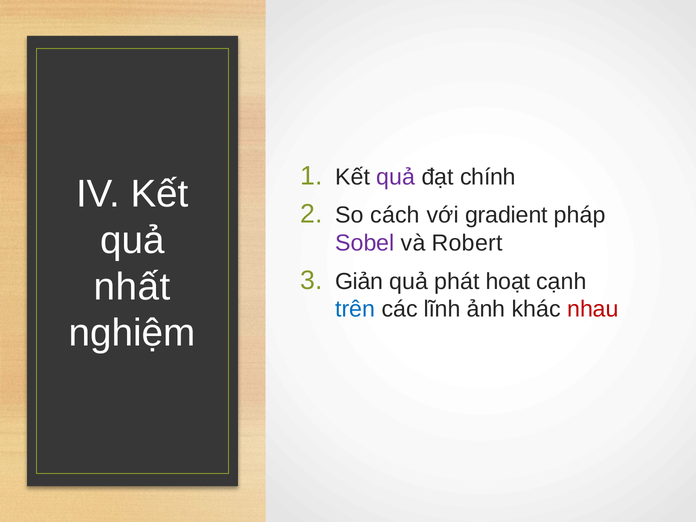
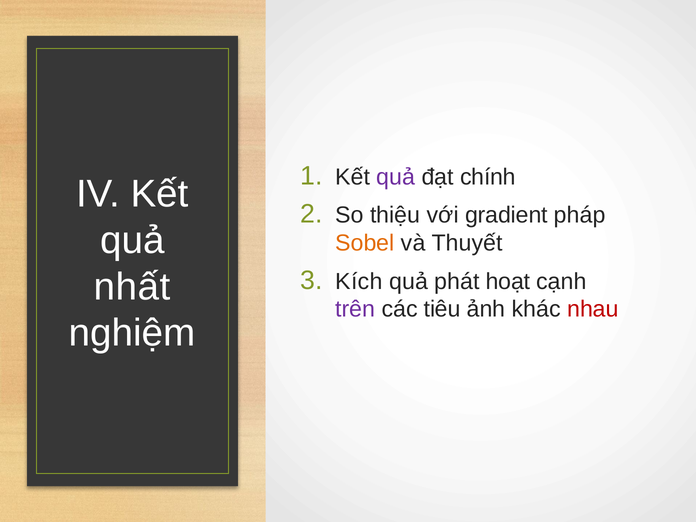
cách: cách -> thiệu (395, 215)
Sobel colour: purple -> orange (365, 243)
Robert: Robert -> Thuyết (467, 243)
Giản: Giản -> Kích (359, 281)
trên colour: blue -> purple (355, 309)
lĩnh: lĩnh -> tiêu (442, 309)
